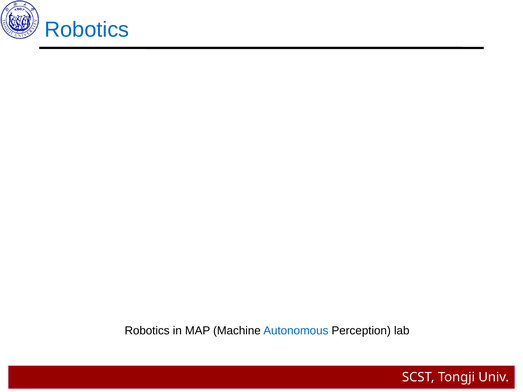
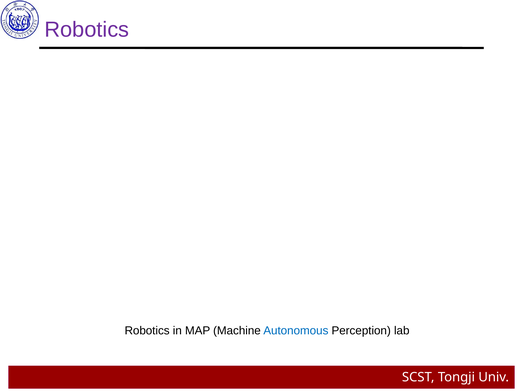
Robotics colour: blue -> purple (87, 30)
